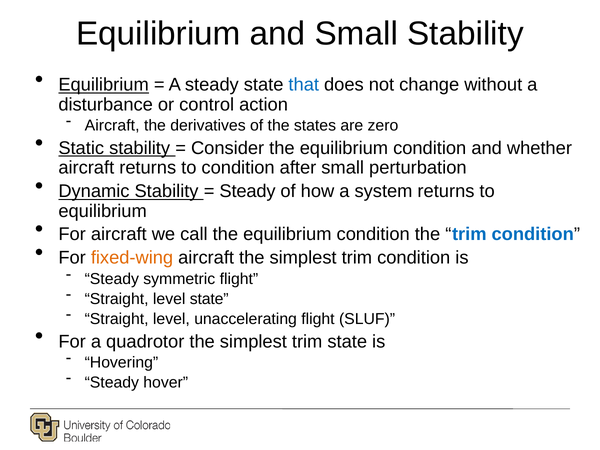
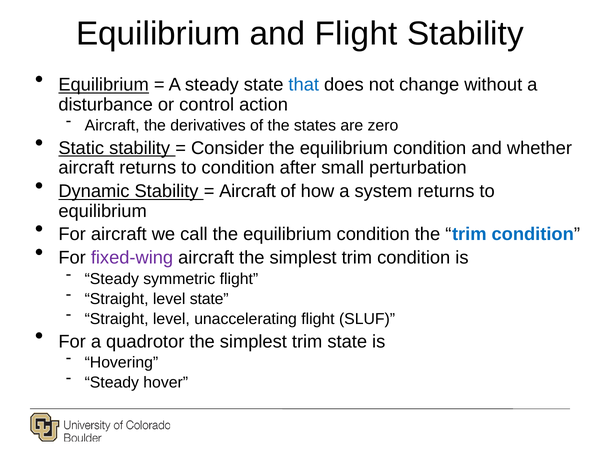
and Small: Small -> Flight (356, 34)
Steady: Steady -> Aircraft (248, 191)
fixed-wing colour: orange -> purple (132, 258)
